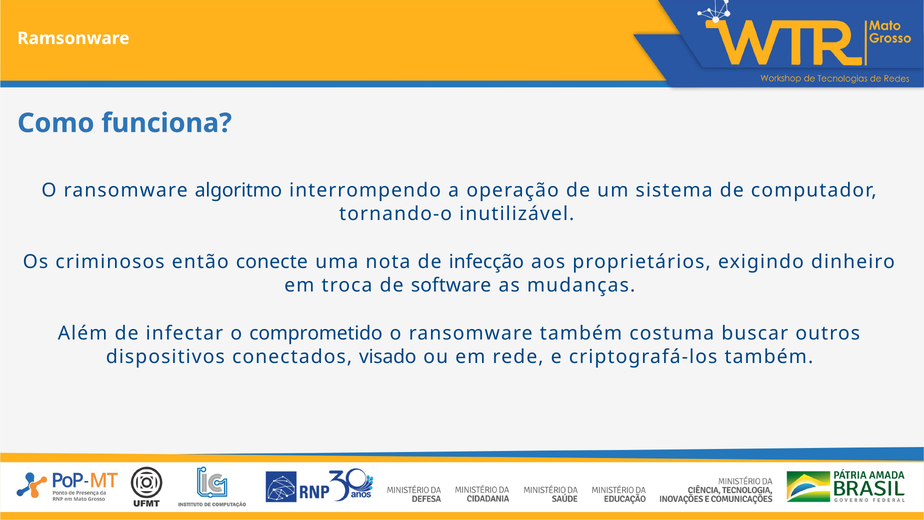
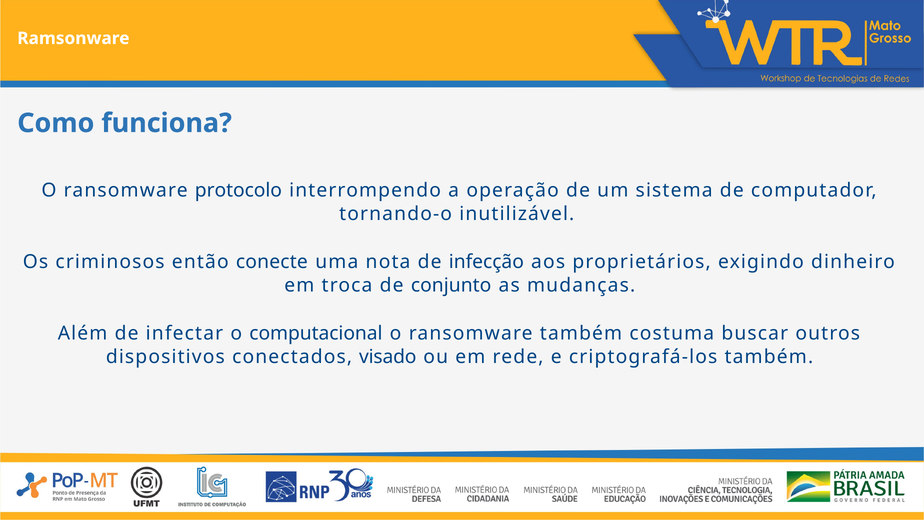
algoritmo: algoritmo -> protocolo (238, 191)
software: software -> conjunto (451, 285)
comprometido: comprometido -> computacional (316, 333)
